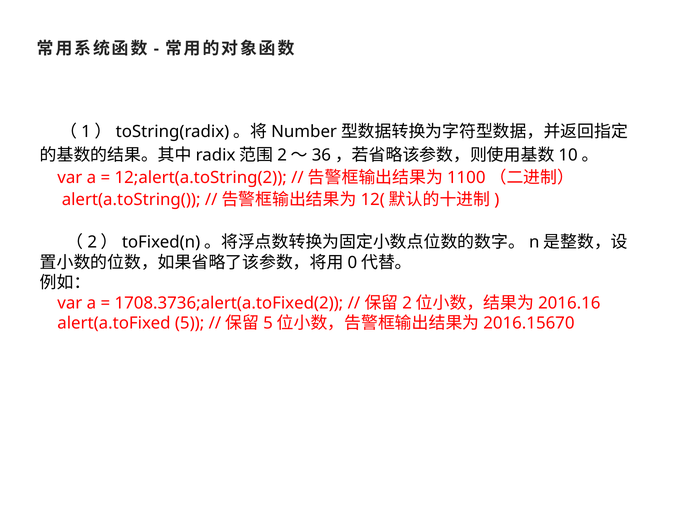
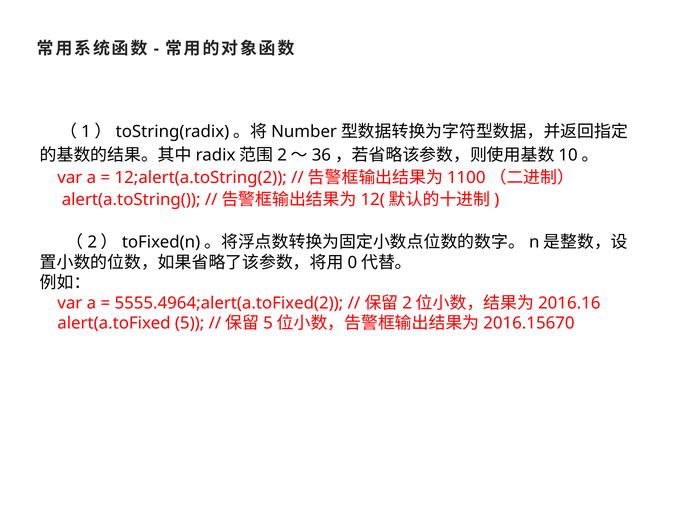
1708.3736;alert(a.toFixed(2: 1708.3736;alert(a.toFixed(2 -> 5555.4964;alert(a.toFixed(2 (229, 303)
